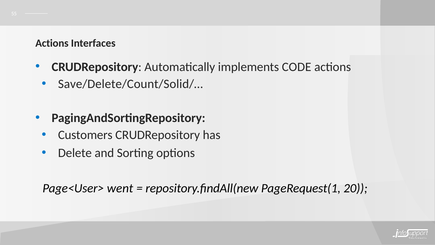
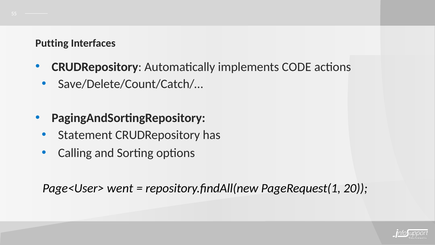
Actions: Actions -> Putting (52, 43)
Save/Delete/Count/Solid/…: Save/Delete/Count/Solid/… -> Save/Delete/Count/Catch/… (131, 84)
Customers: Customers -> Statement (85, 135)
Delete: Delete -> Calling (75, 153)
